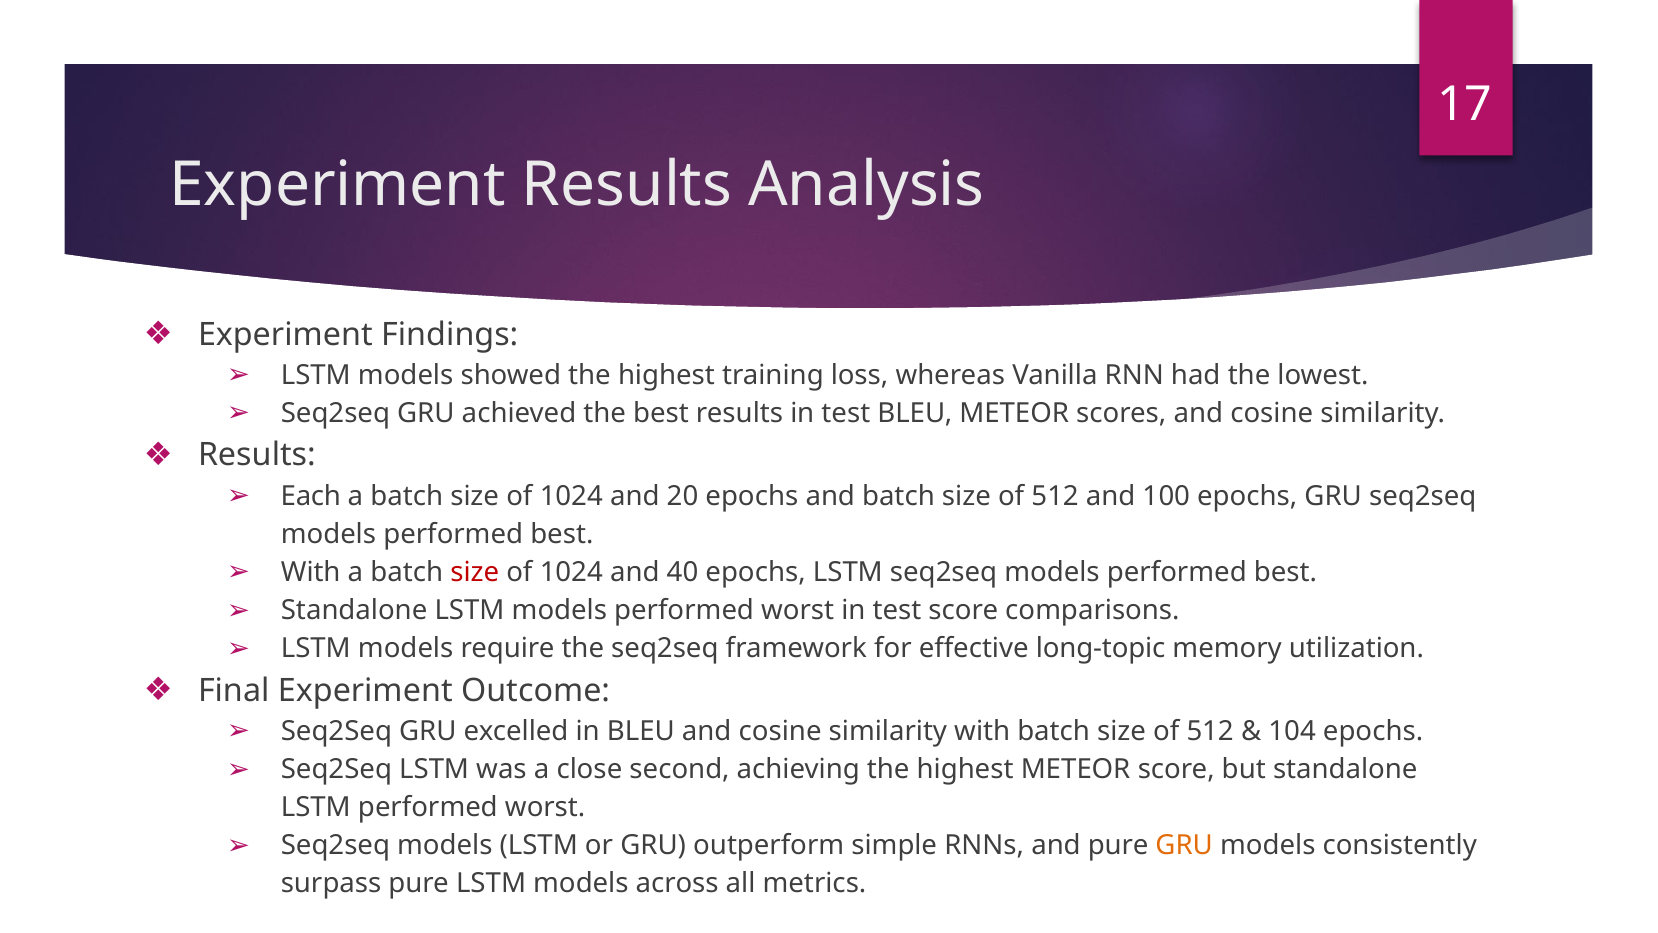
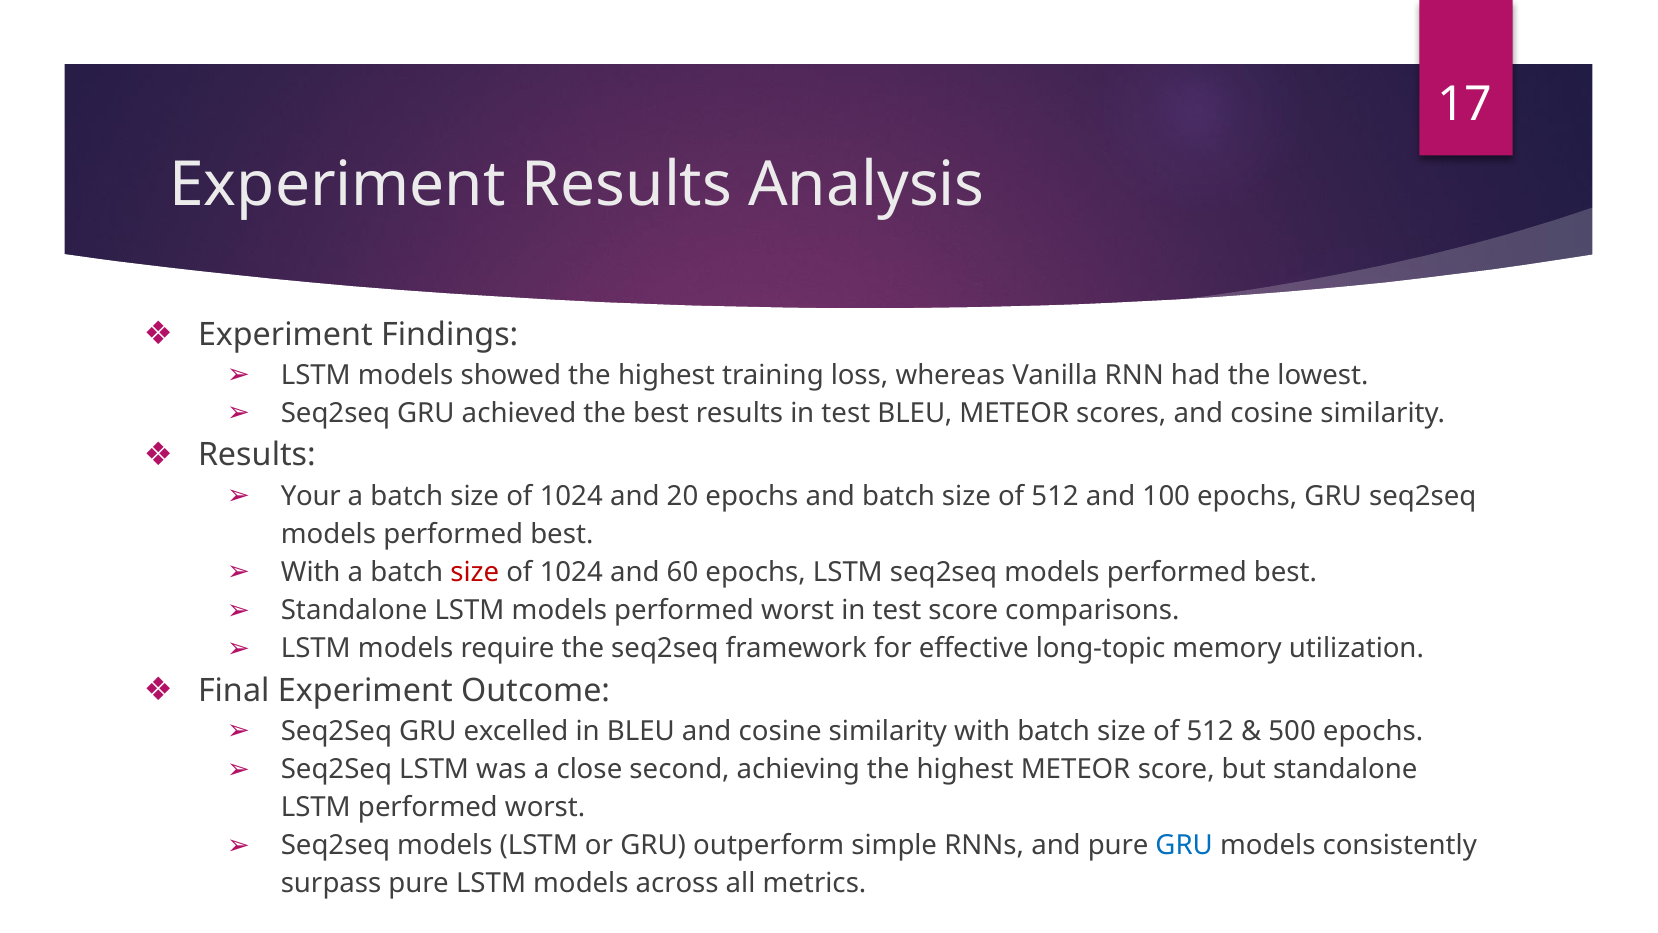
Each: Each -> Your (311, 496)
40: 40 -> 60 (683, 572)
104: 104 -> 500 (1292, 731)
GRU colour: orange -> blue (1184, 845)
